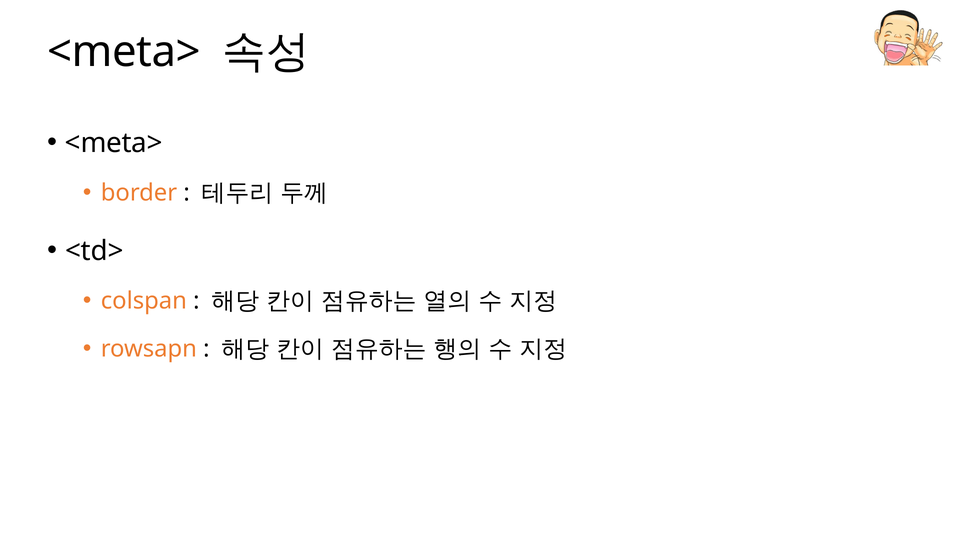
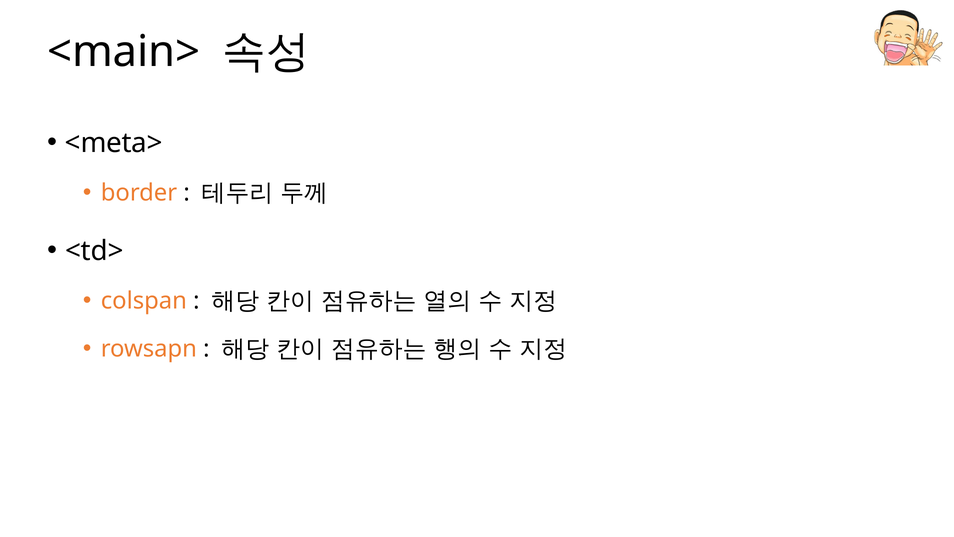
<meta>: <meta> -> <main> (124, 52)
